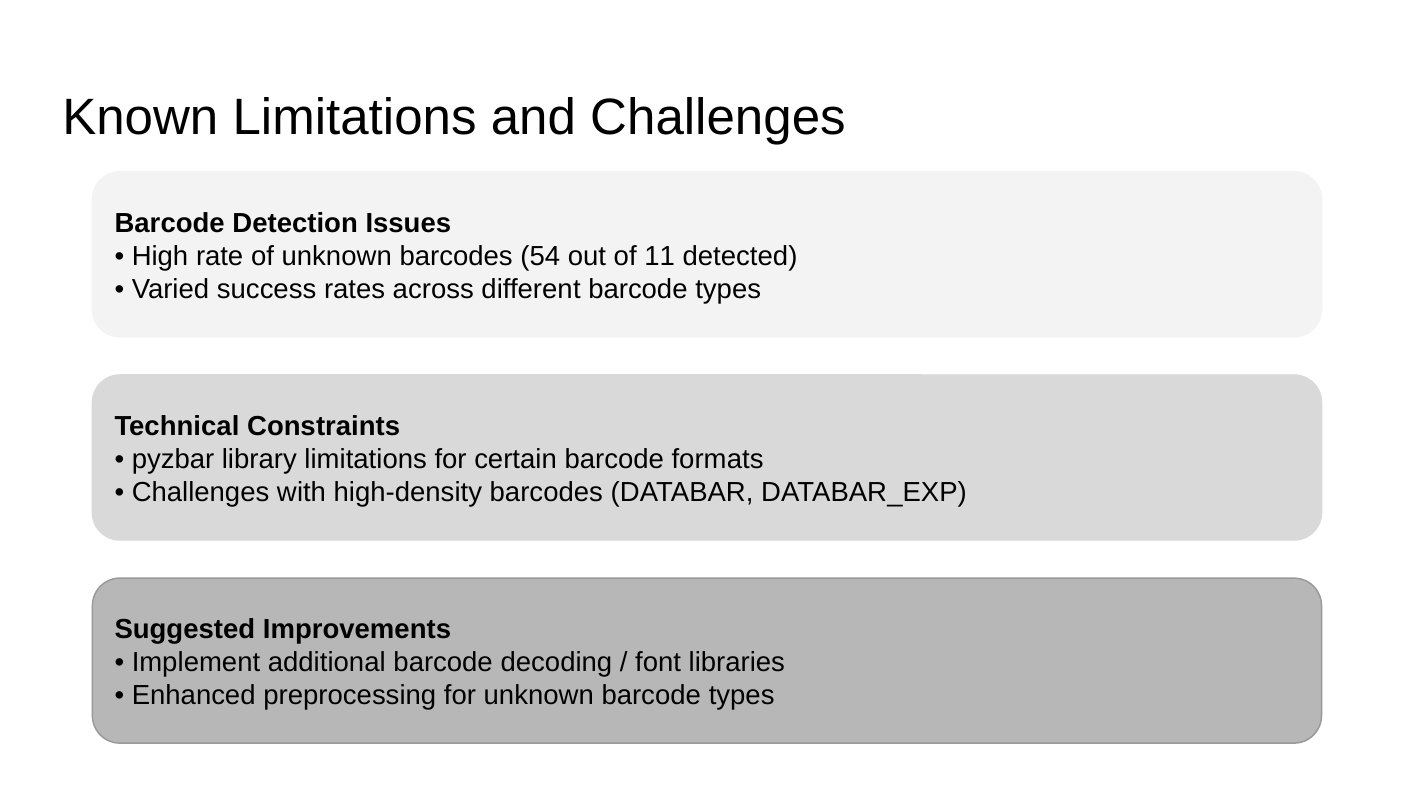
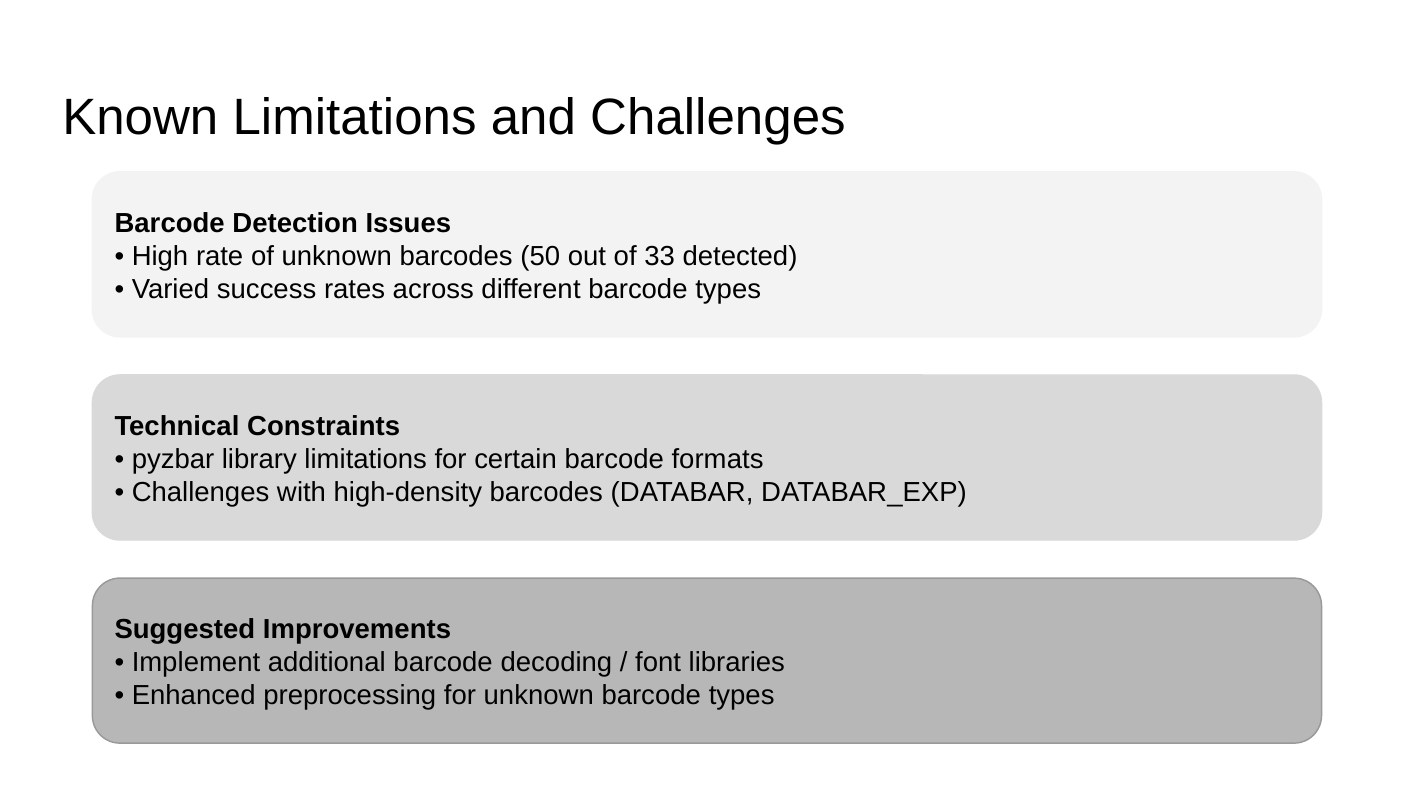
54: 54 -> 50 (540, 256)
11: 11 -> 33 (660, 256)
